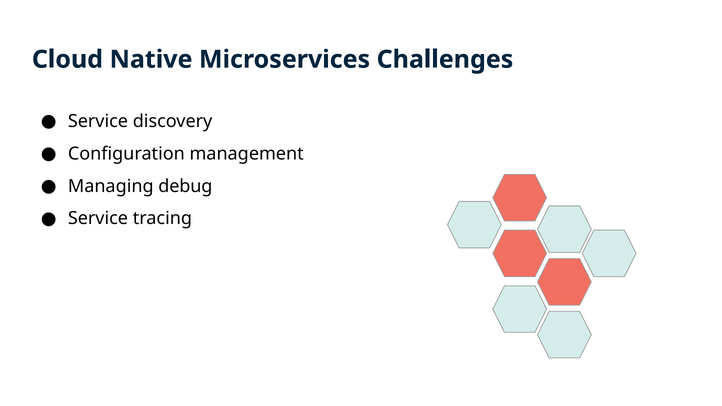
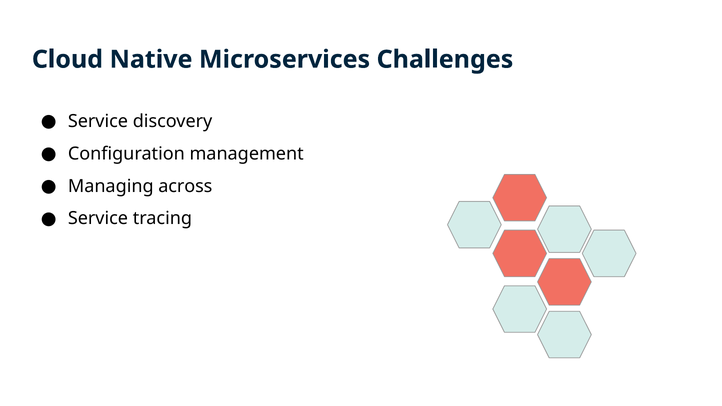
debug: debug -> across (185, 186)
